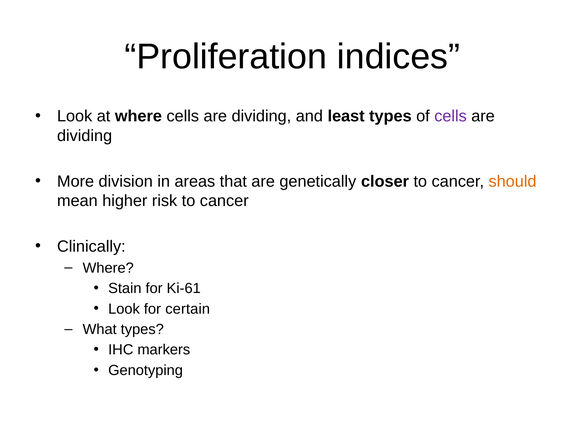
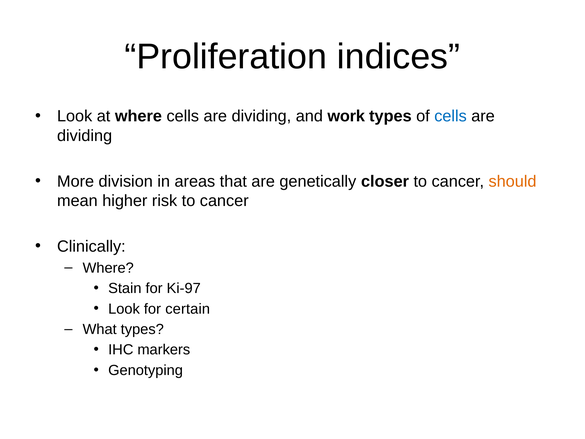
least: least -> work (346, 116)
cells colour: purple -> blue (450, 116)
Ki-61: Ki-61 -> Ki-97 (184, 288)
